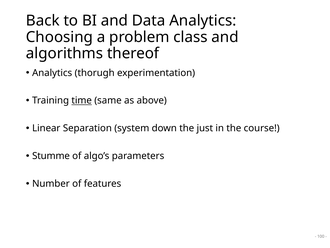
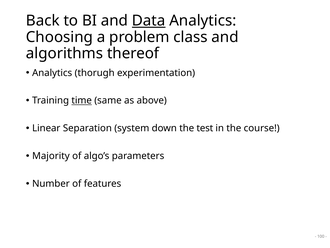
Data underline: none -> present (149, 21)
just: just -> test (205, 128)
Stumme: Stumme -> Majority (51, 156)
